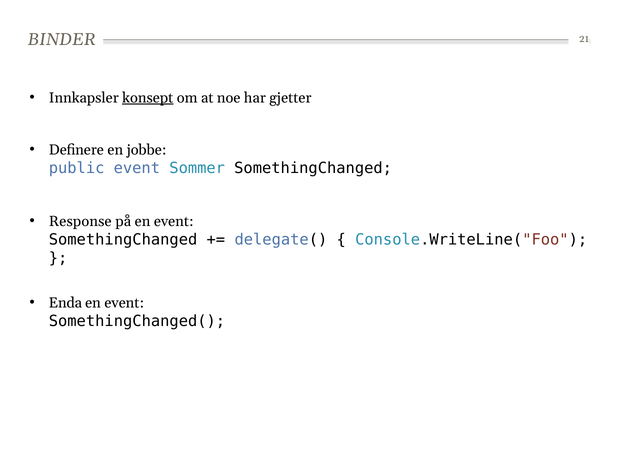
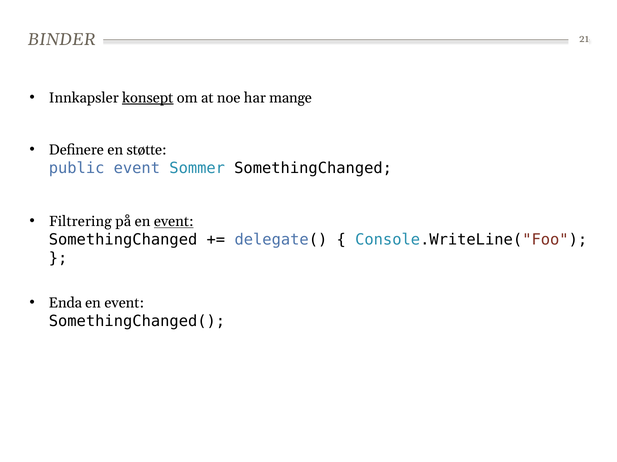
gjetter: gjetter -> mange (291, 98)
jobbe: jobbe -> støtte (147, 150)
Response: Response -> Filtrering (80, 222)
event underline: none -> present (174, 222)
